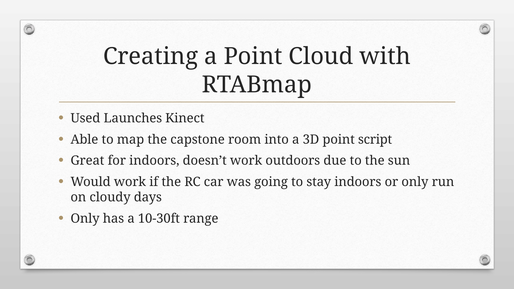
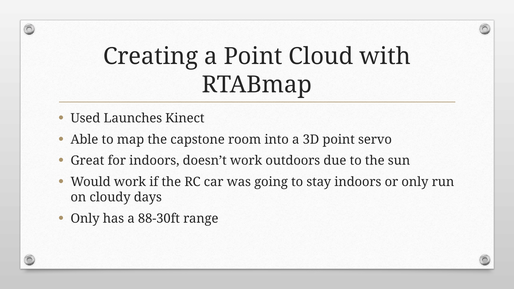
script: script -> servo (375, 140)
10-30ft: 10-30ft -> 88-30ft (159, 219)
